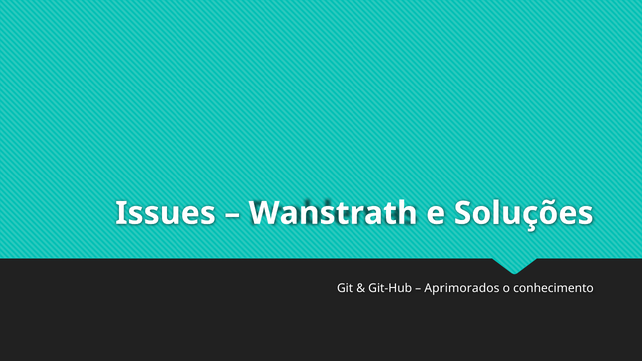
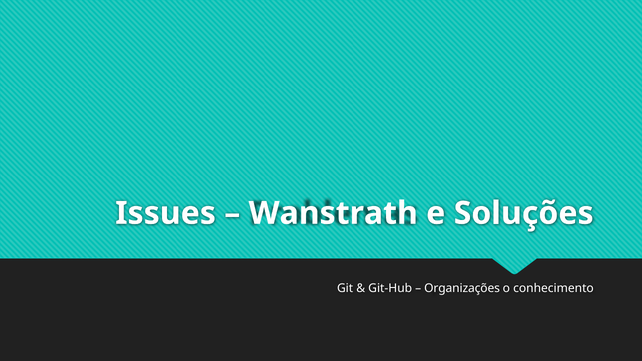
Aprimorados: Aprimorados -> Organizações (462, 289)
